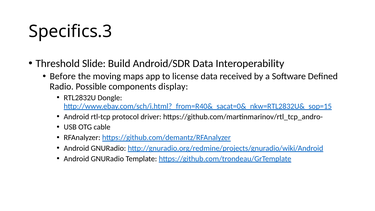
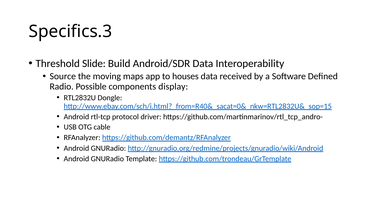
Before: Before -> Source (63, 76)
license: license -> houses (185, 76)
